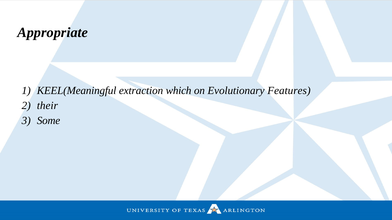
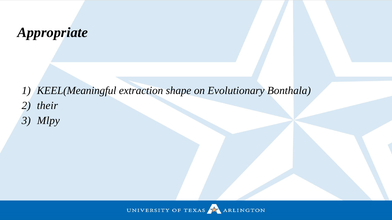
which: which -> shape (179, 91)
Features: Features -> Bonthala (289, 91)
Some: Some -> Mlpy (48, 121)
